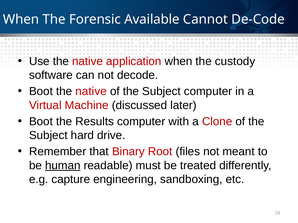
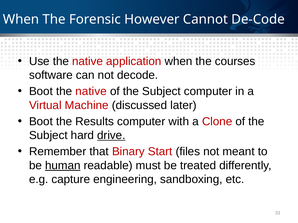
Available: Available -> However (152, 19)
custody: custody -> courses (235, 61)
drive underline: none -> present (111, 136)
Root: Root -> Start (160, 152)
